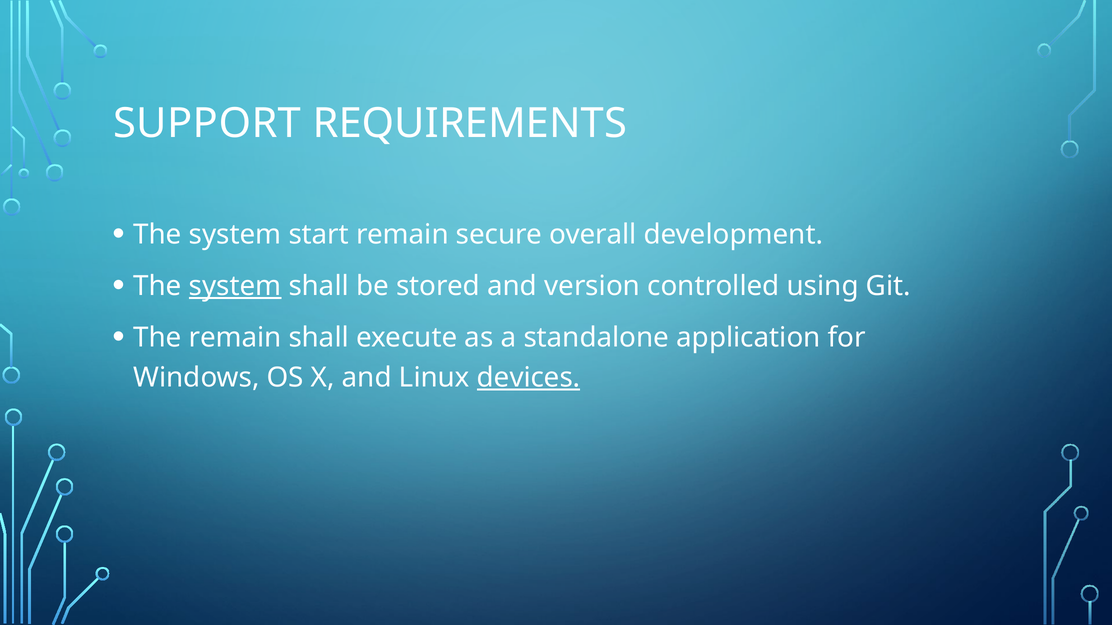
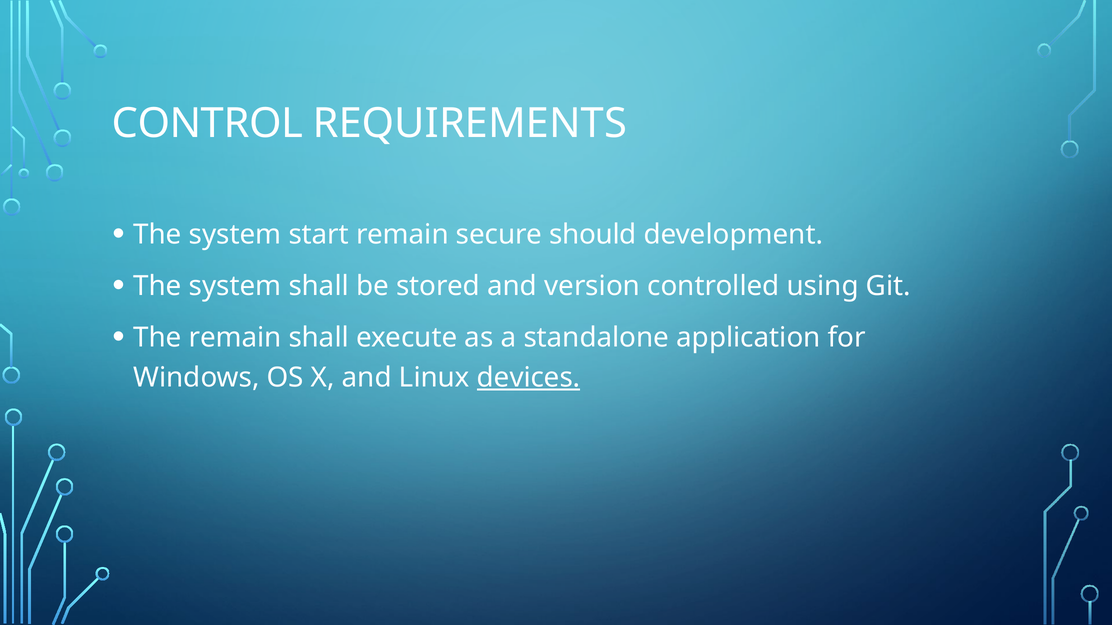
SUPPORT: SUPPORT -> CONTROL (207, 124)
overall: overall -> should (593, 235)
system underline: present -> none (235, 286)
